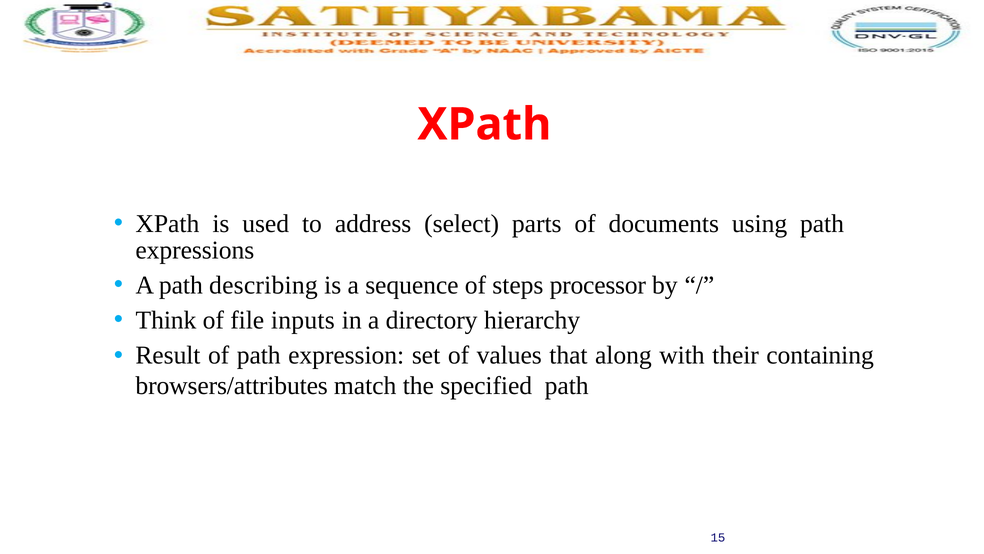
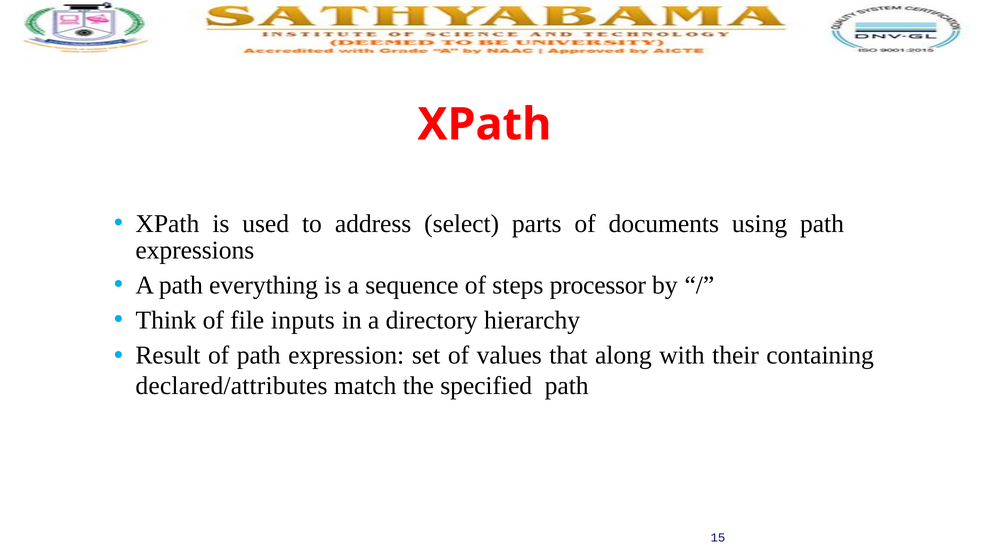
describing: describing -> everything (264, 285)
browsers/attributes: browsers/attributes -> declared/attributes (231, 385)
